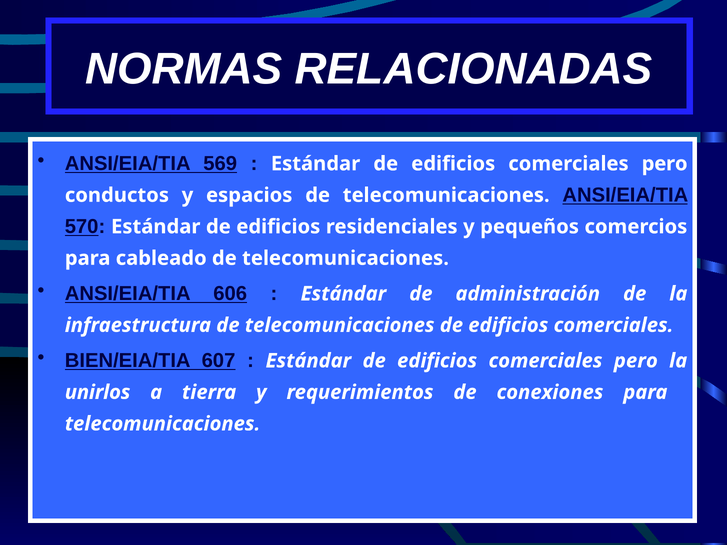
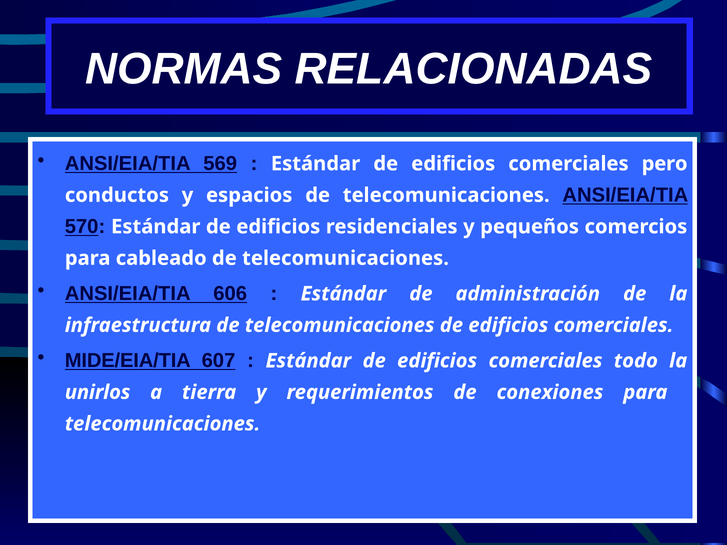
BIEN/EIA/TIA: BIEN/EIA/TIA -> MIDE/EIA/TIA (128, 361)
pero: pero -> todo (636, 361)
